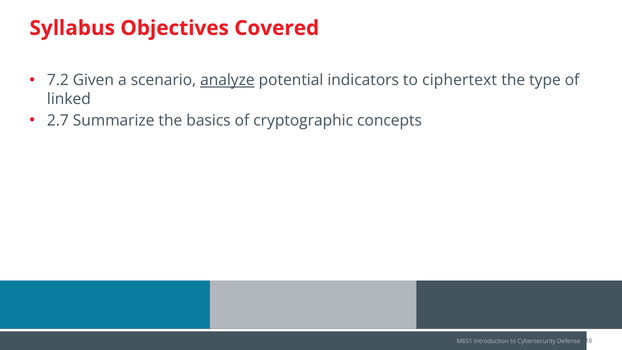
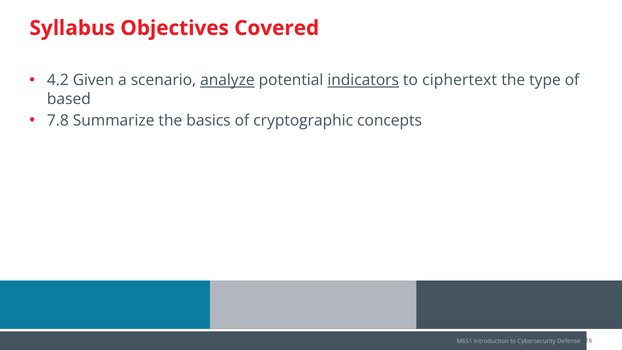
7.2: 7.2 -> 4.2 (58, 80)
indicators underline: none -> present (363, 80)
linked: linked -> based (69, 99)
2.7: 2.7 -> 7.8 (58, 121)
